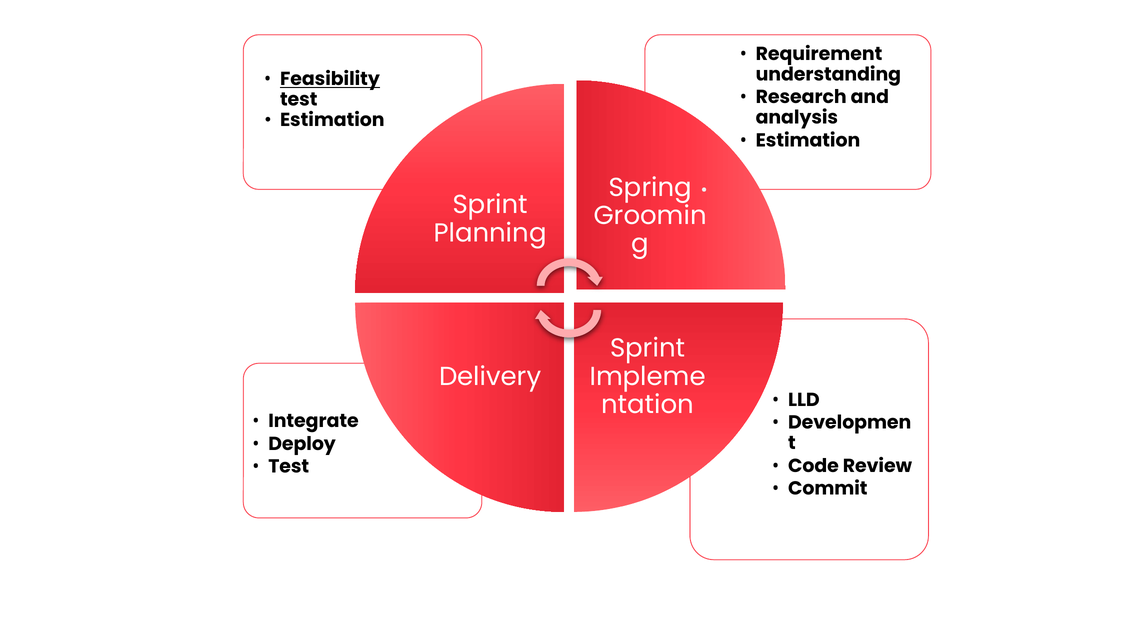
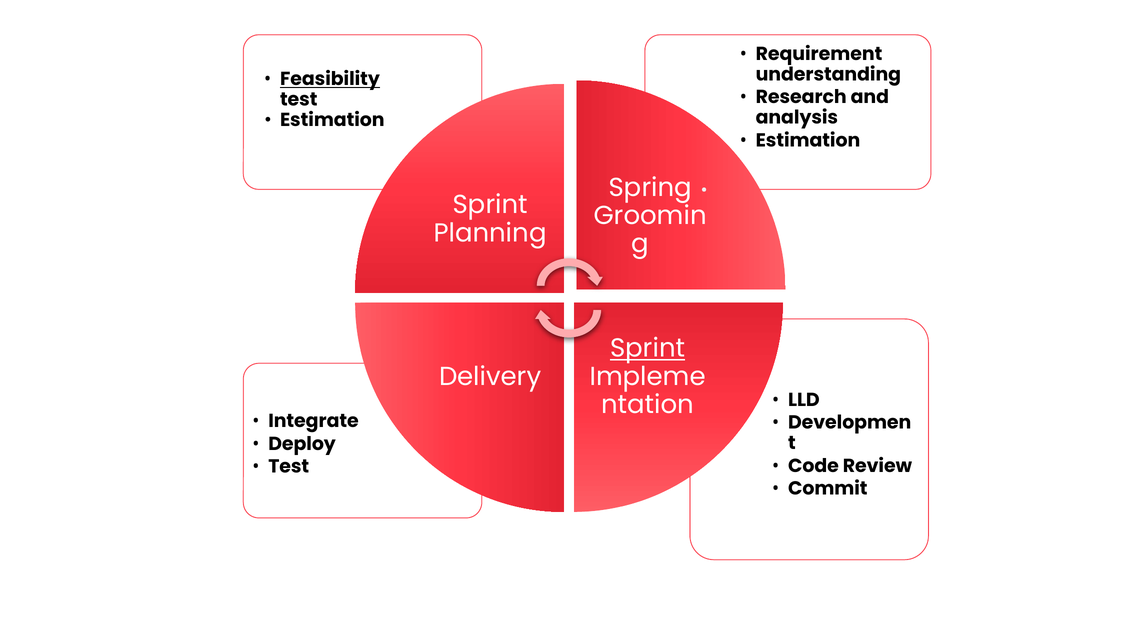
Sprint underline: none -> present (648, 348)
